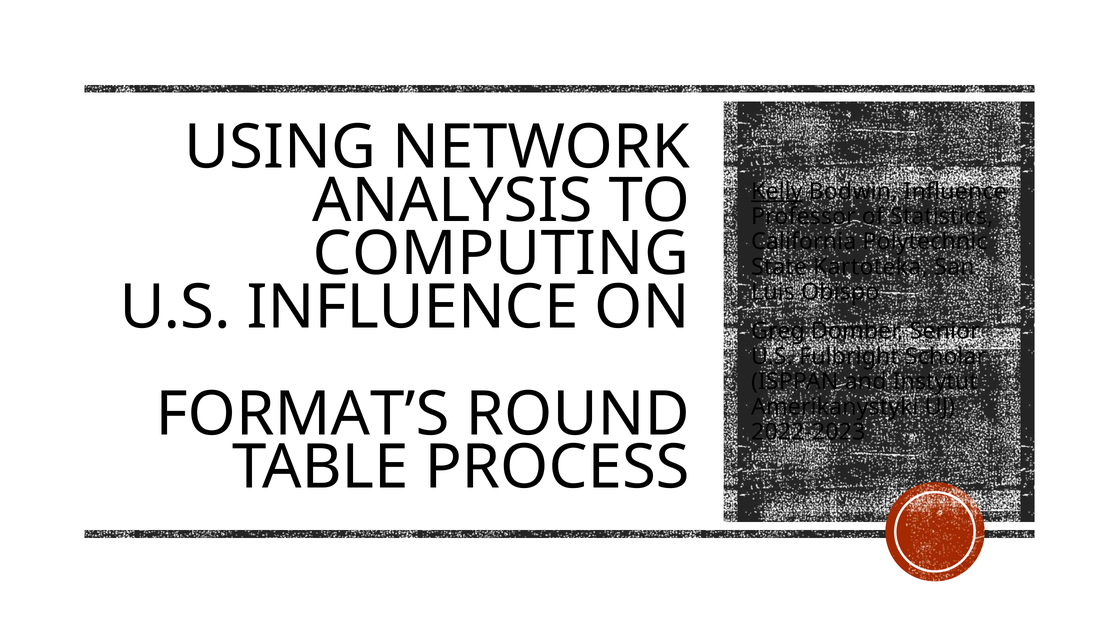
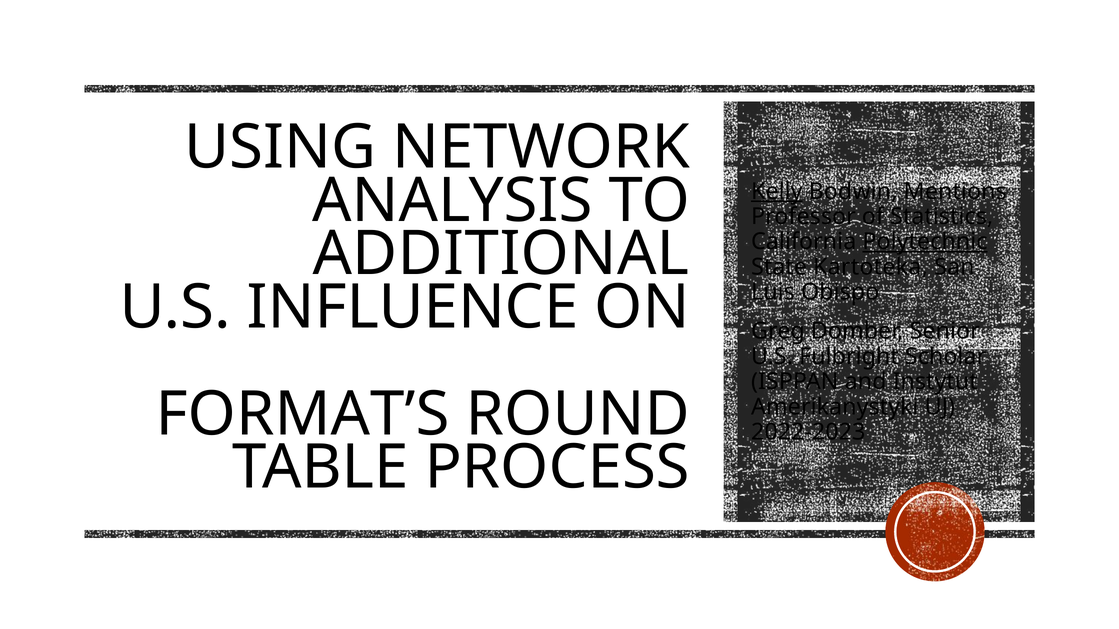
Bodwin Influence: Influence -> Mentions (955, 192)
Polytechnic underline: none -> present (925, 242)
COMPUTING: COMPUTING -> ADDITIONAL (501, 254)
